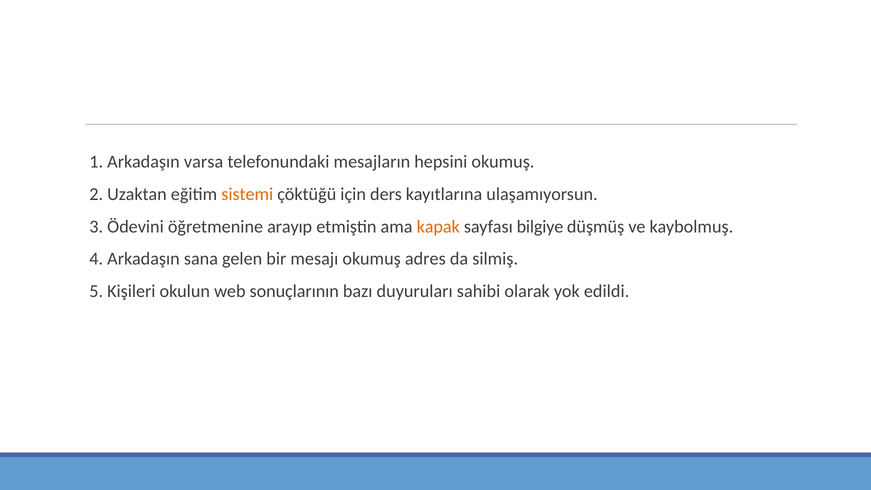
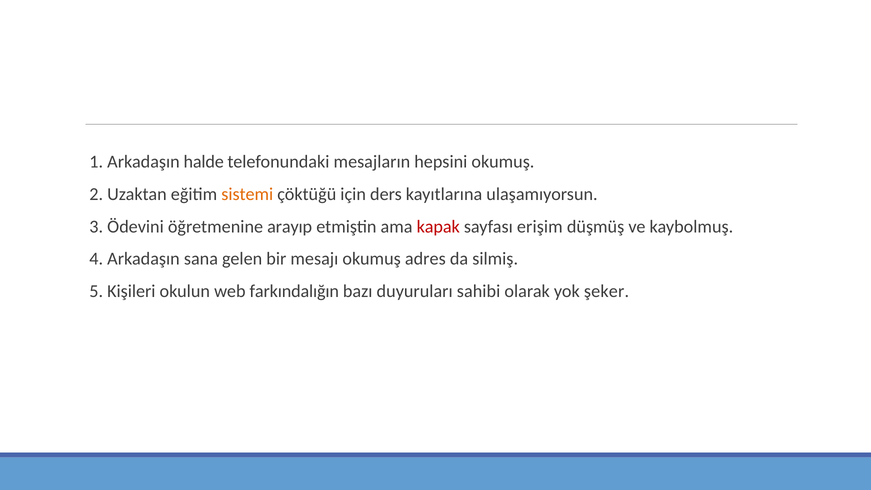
varsa: varsa -> halde (204, 162)
kapak colour: orange -> red (438, 227)
bilgiye: bilgiye -> erişim (540, 227)
sonuçlarının: sonuçlarının -> farkındalığın (294, 291)
edildi: edildi -> şeker (607, 291)
